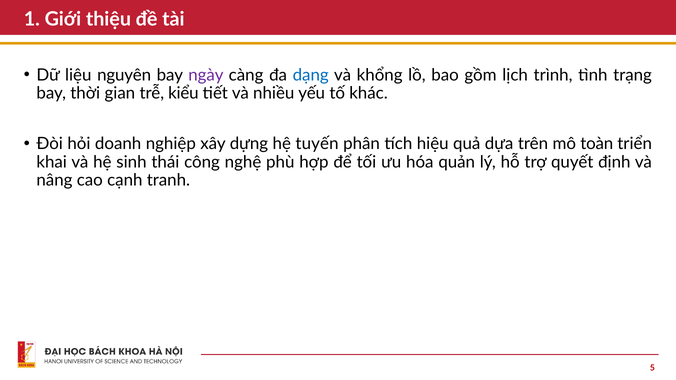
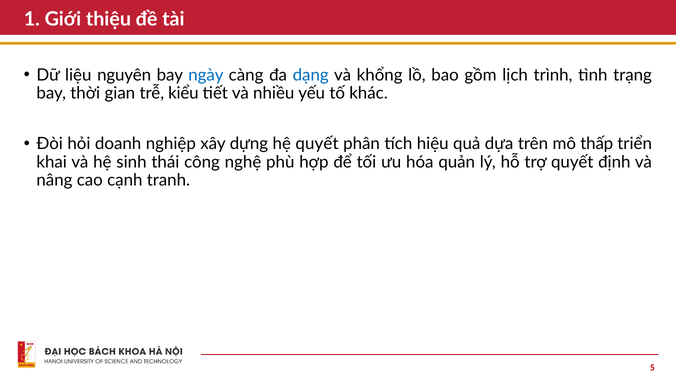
ngày colour: purple -> blue (206, 75)
hệ tuyến: tuyến -> quyết (317, 144)
toàn: toàn -> thấp (597, 144)
